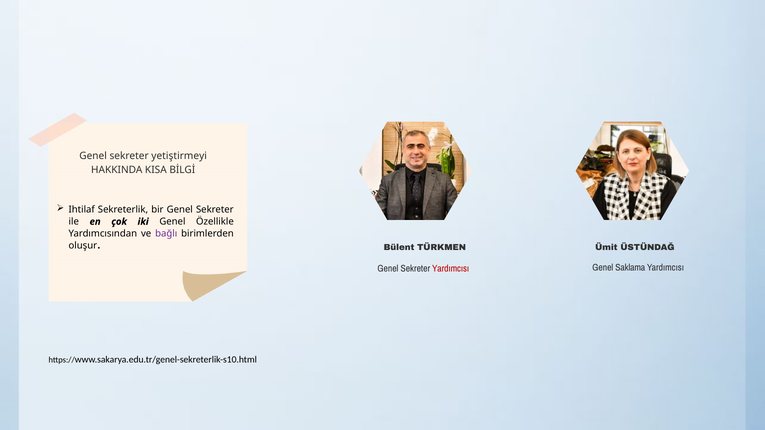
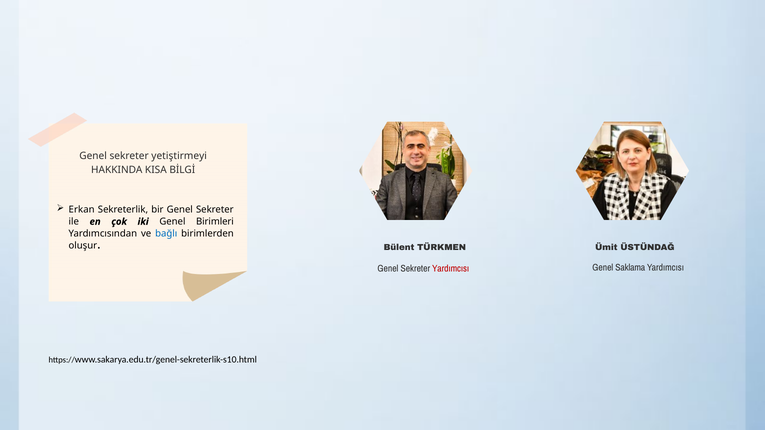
Ihtilaf: Ihtilaf -> Erkan (82, 210)
Özellikle: Özellikle -> Birimleri (215, 222)
bağlı colour: purple -> blue (166, 234)
